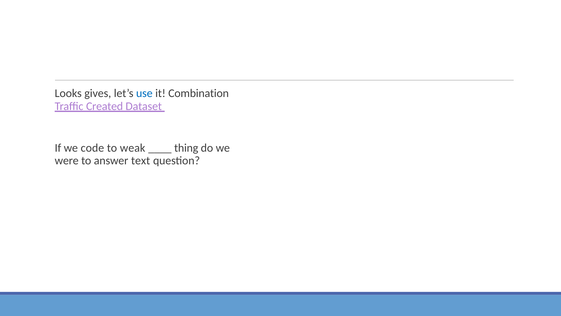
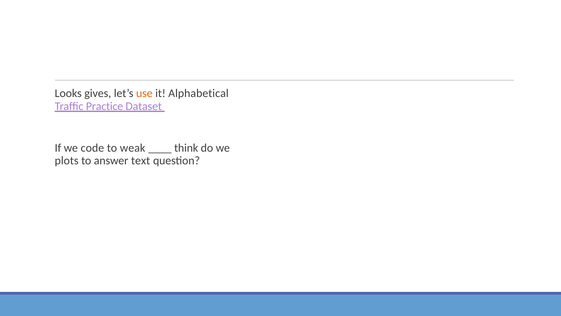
use colour: blue -> orange (144, 93)
Combination: Combination -> Alphabetical (198, 93)
Created: Created -> Practice (105, 106)
thing: thing -> think (186, 148)
were: were -> plots (67, 160)
